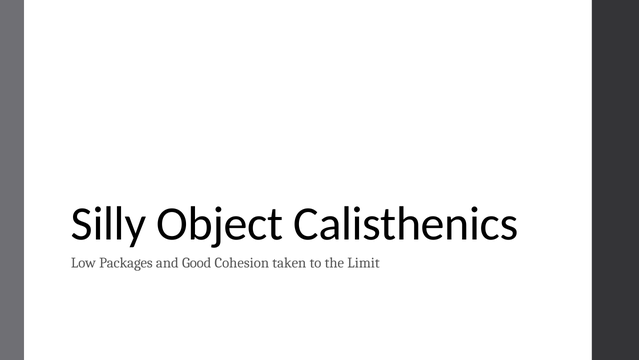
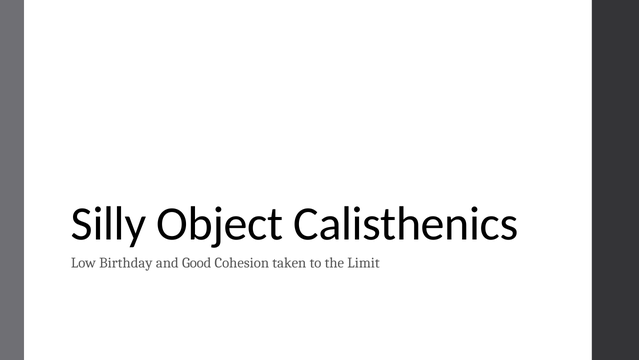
Packages: Packages -> Birthday (126, 263)
